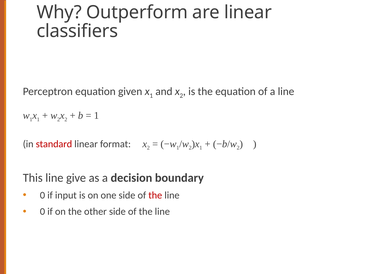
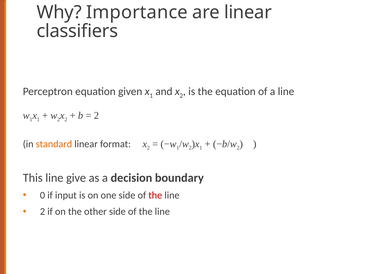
Outperform: Outperform -> Importance (137, 12)
1: 1 -> 2 (96, 115)
standard colour: red -> orange (54, 144)
0: 0 -> 2 (43, 211)
